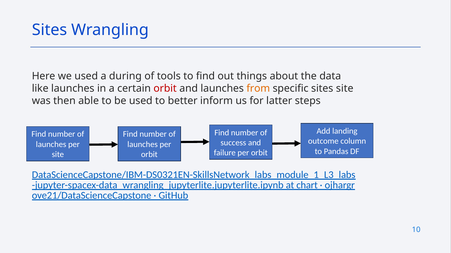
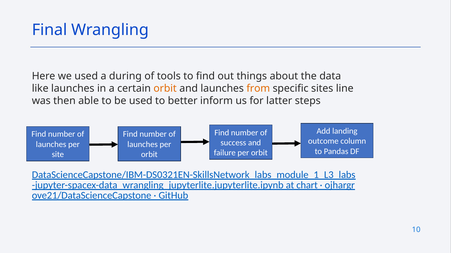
Sites: Sites -> Final (49, 30)
orbit colour: red -> orange (165, 89)
sites site: site -> line (345, 89)
